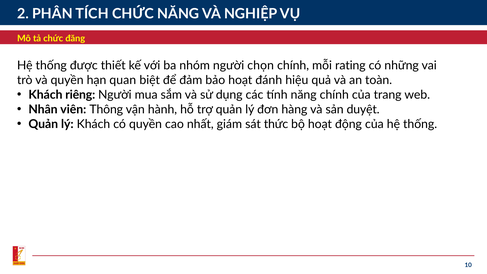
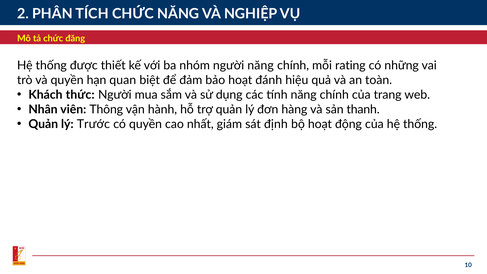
người chọn: chọn -> năng (261, 66)
riêng: riêng -> thức (80, 95)
duyệt: duyệt -> thanh (363, 109)
lý Khách: Khách -> Trước (93, 124)
thức: thức -> định (276, 124)
